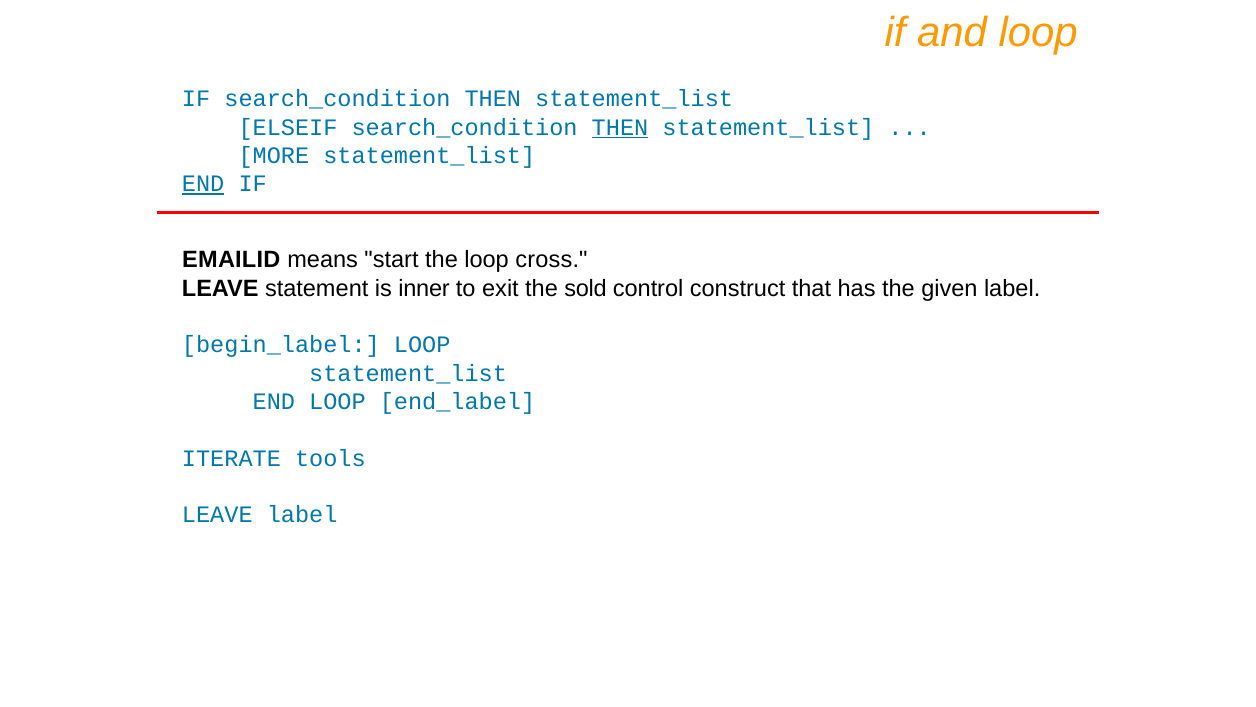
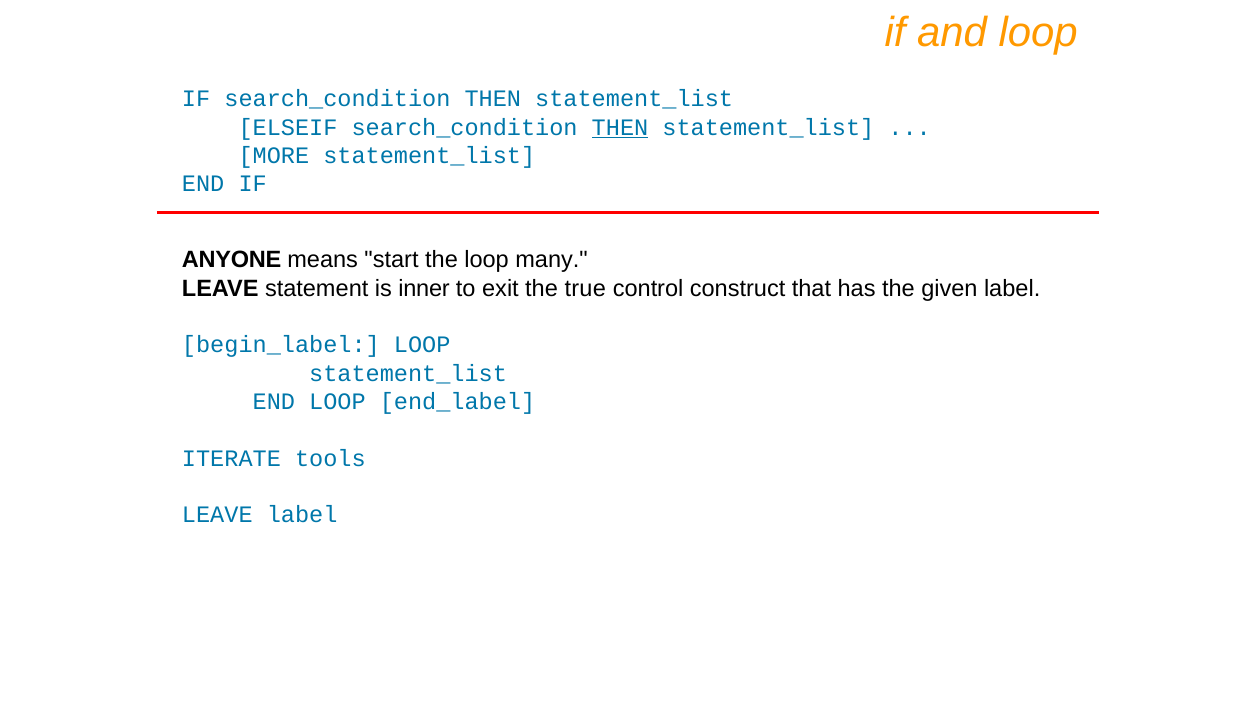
END underline: present -> none (203, 184)
EMAILID: EMAILID -> ANYONE (232, 260)
cross: cross -> many (552, 260)
sold: sold -> true (585, 288)
